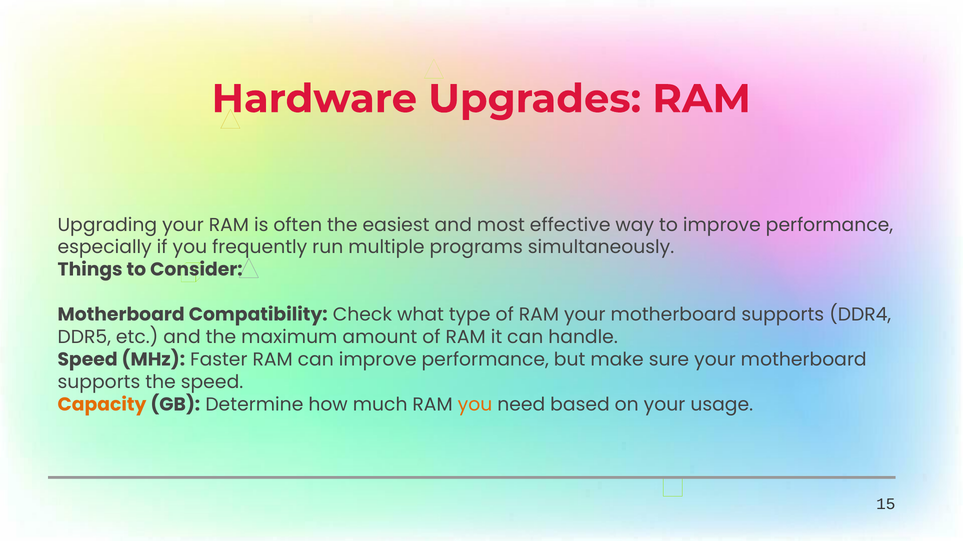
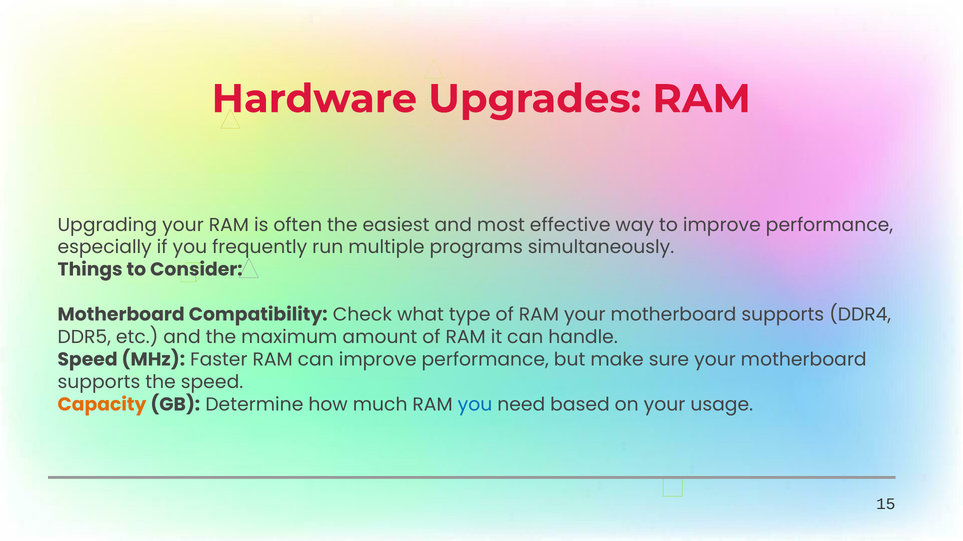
you colour: orange -> blue (475, 405)
